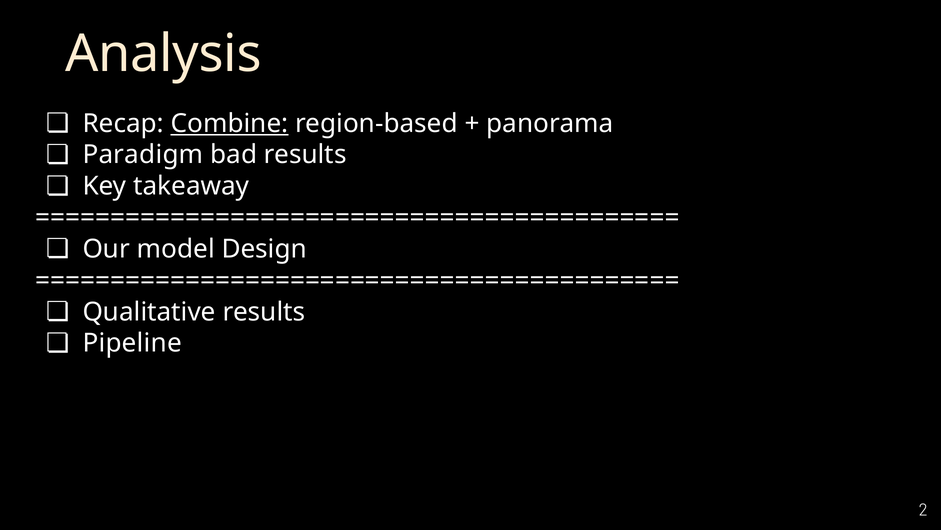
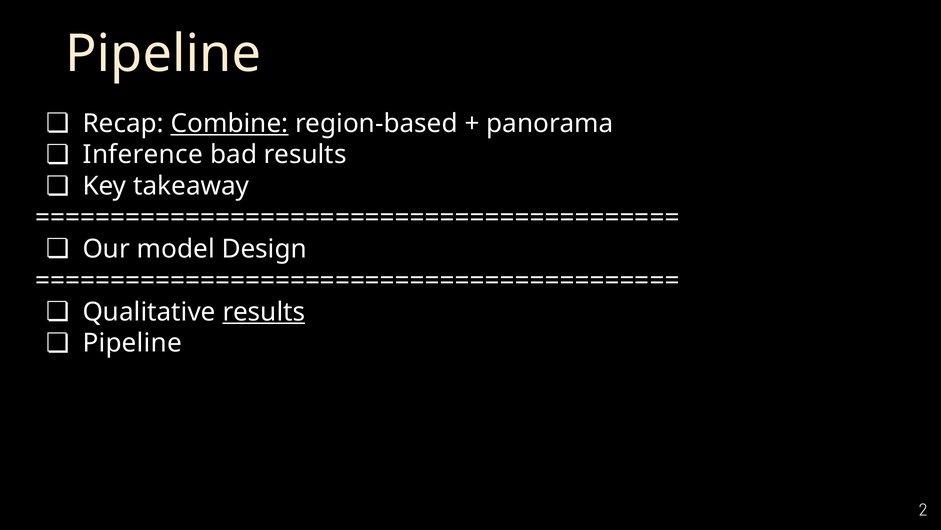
Analysis: Analysis -> Pipeline (163, 54)
Paradigm: Paradigm -> Inference (143, 155)
results underline: none -> present (264, 311)
